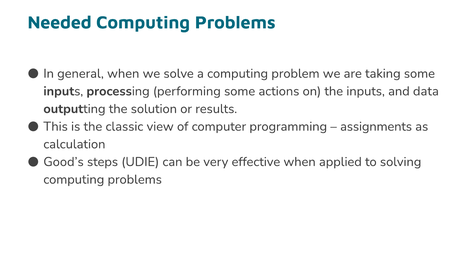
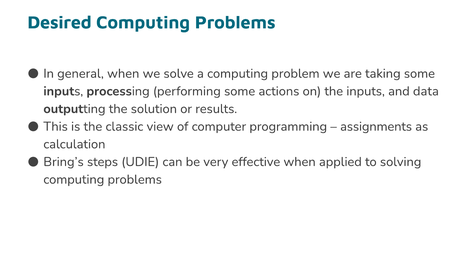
Needed: Needed -> Desired (60, 23)
Good’s: Good’s -> Bring’s (64, 162)
